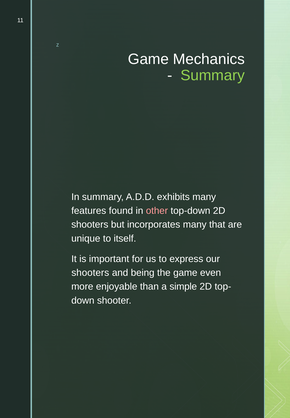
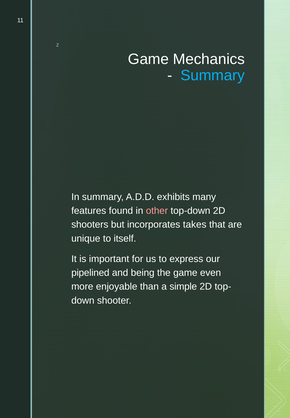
Summary colour: light green -> light blue (213, 76)
incorporates many: many -> takes (195, 225)
shooters: shooters -> pipelined (90, 273)
